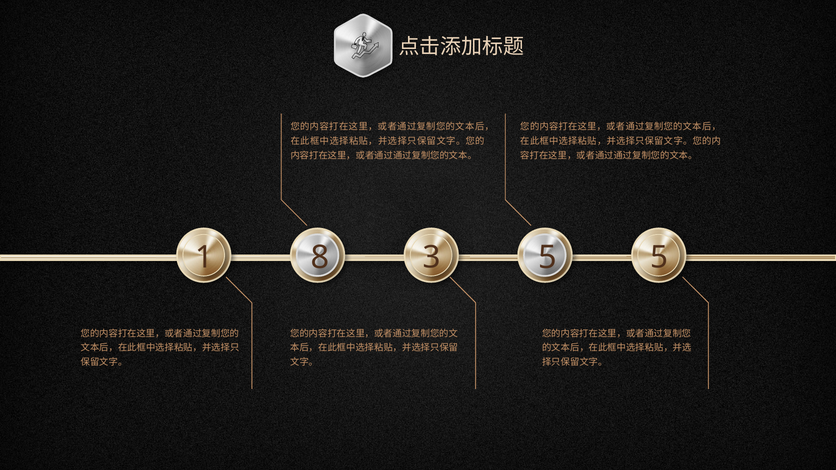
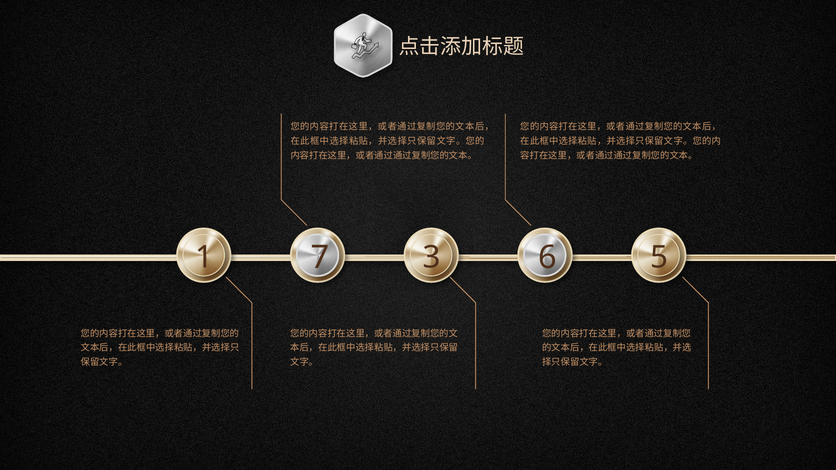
8: 8 -> 7 (320, 258)
3 5: 5 -> 6 (548, 258)
